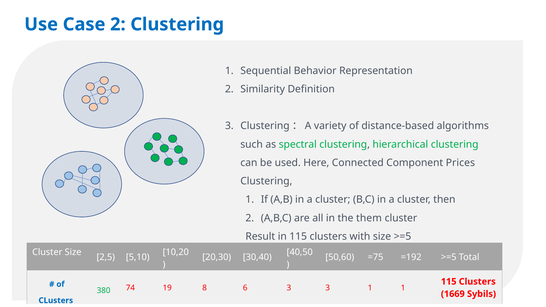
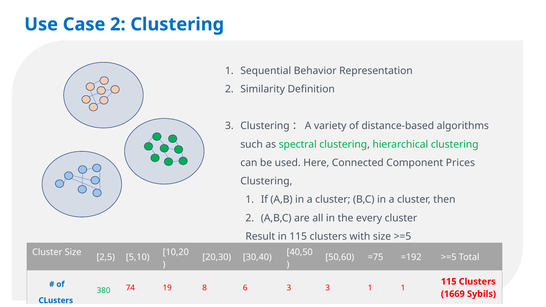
them: them -> every (369, 218)
